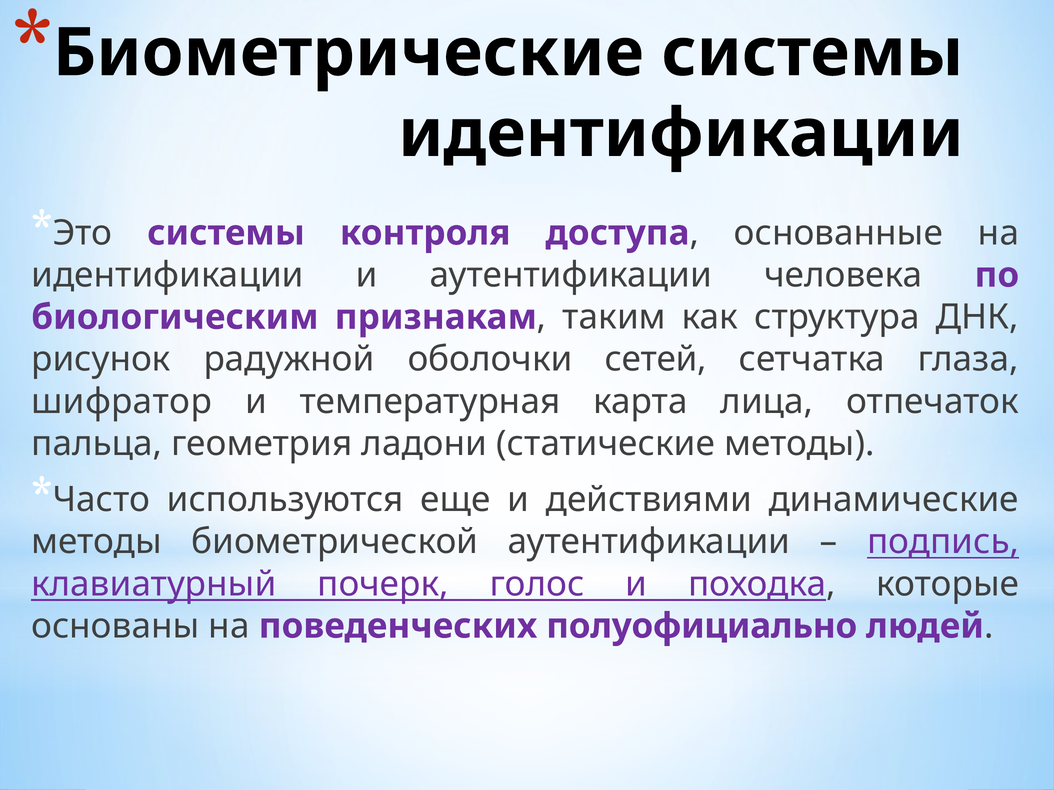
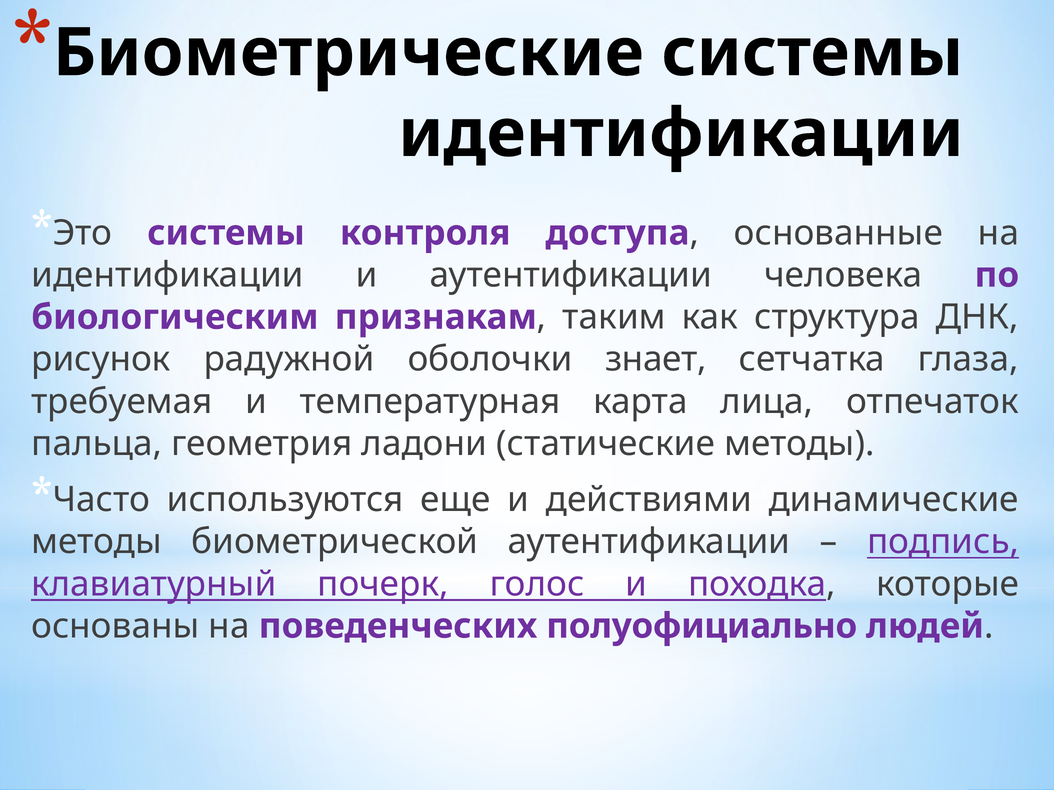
сетей: сетей -> знает (656, 360)
шифратор: шифратор -> требуемая (122, 402)
